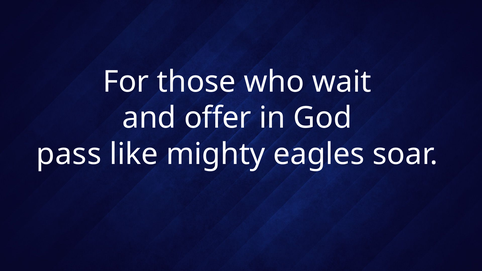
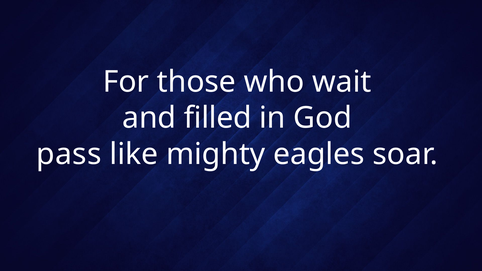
offer: offer -> filled (218, 118)
